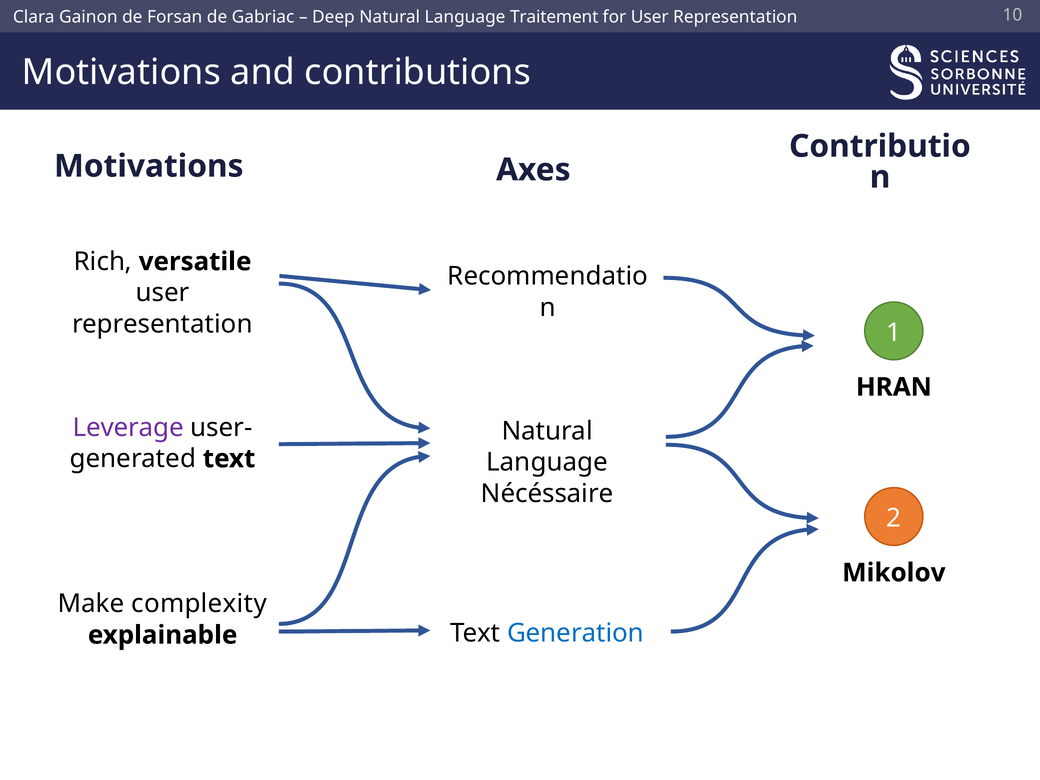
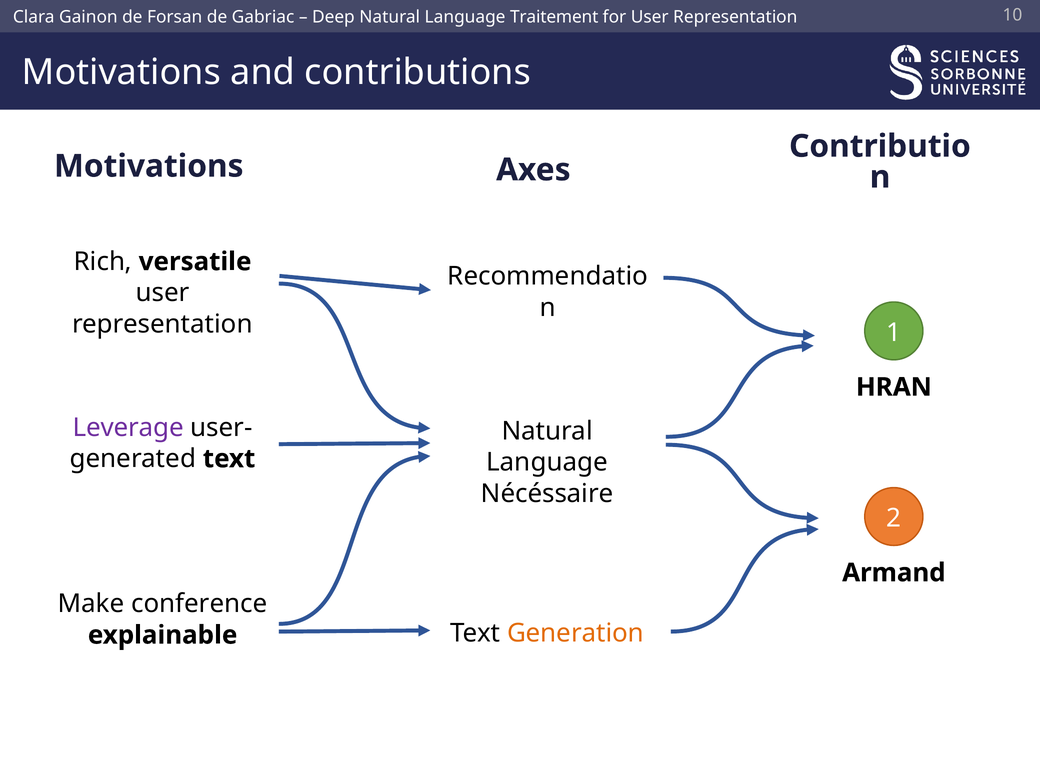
Mikolov: Mikolov -> Armand (894, 573)
complexity: complexity -> conference (199, 604)
Generation colour: blue -> orange (575, 633)
